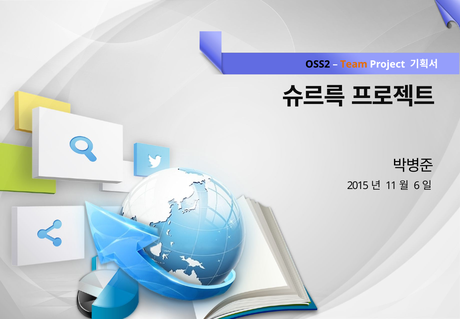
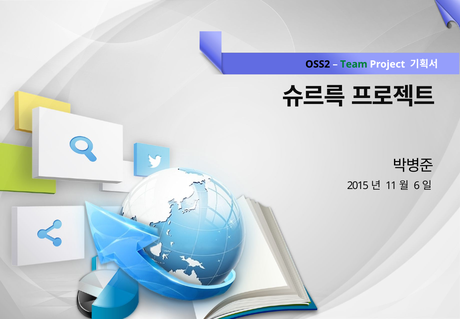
Team colour: orange -> green (354, 64)
